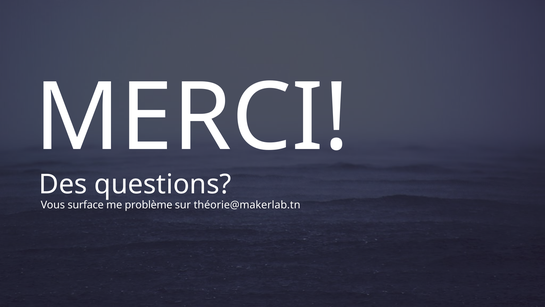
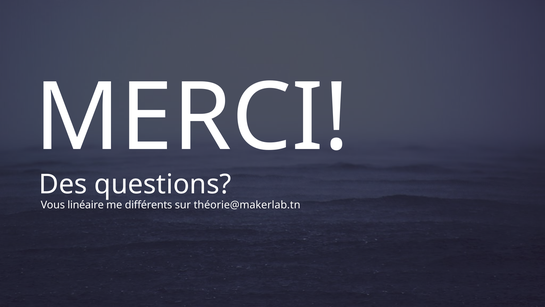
surface: surface -> linéaire (86, 205)
problème: problème -> différents (149, 205)
